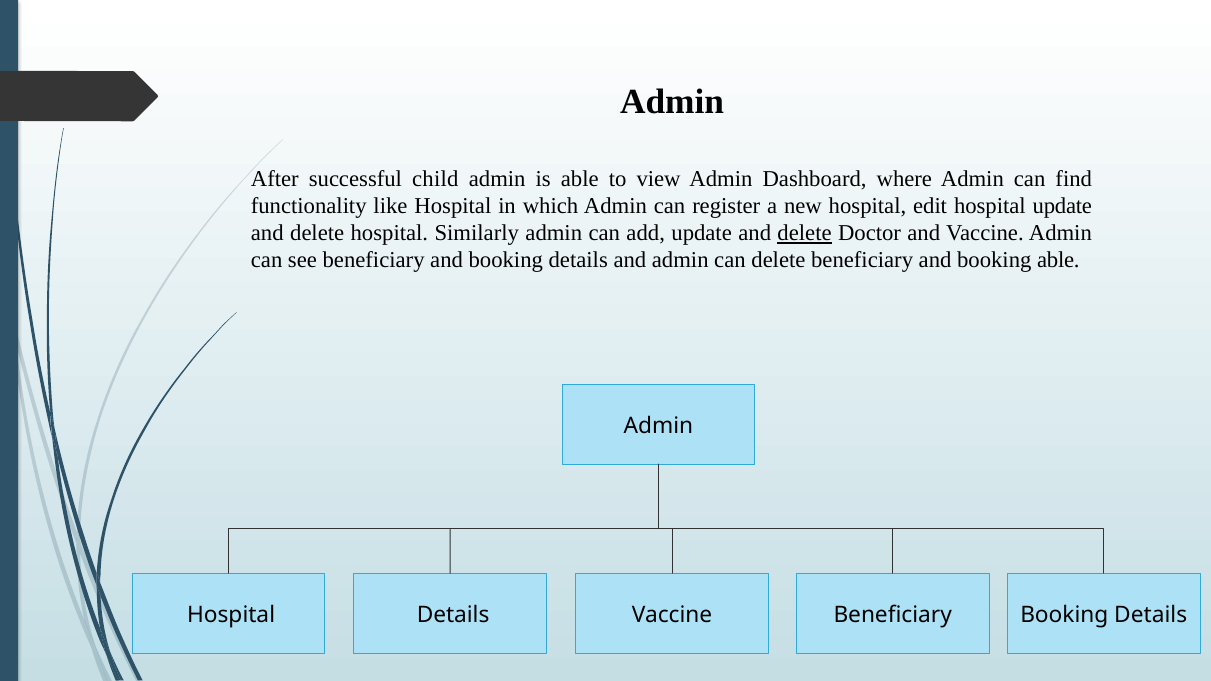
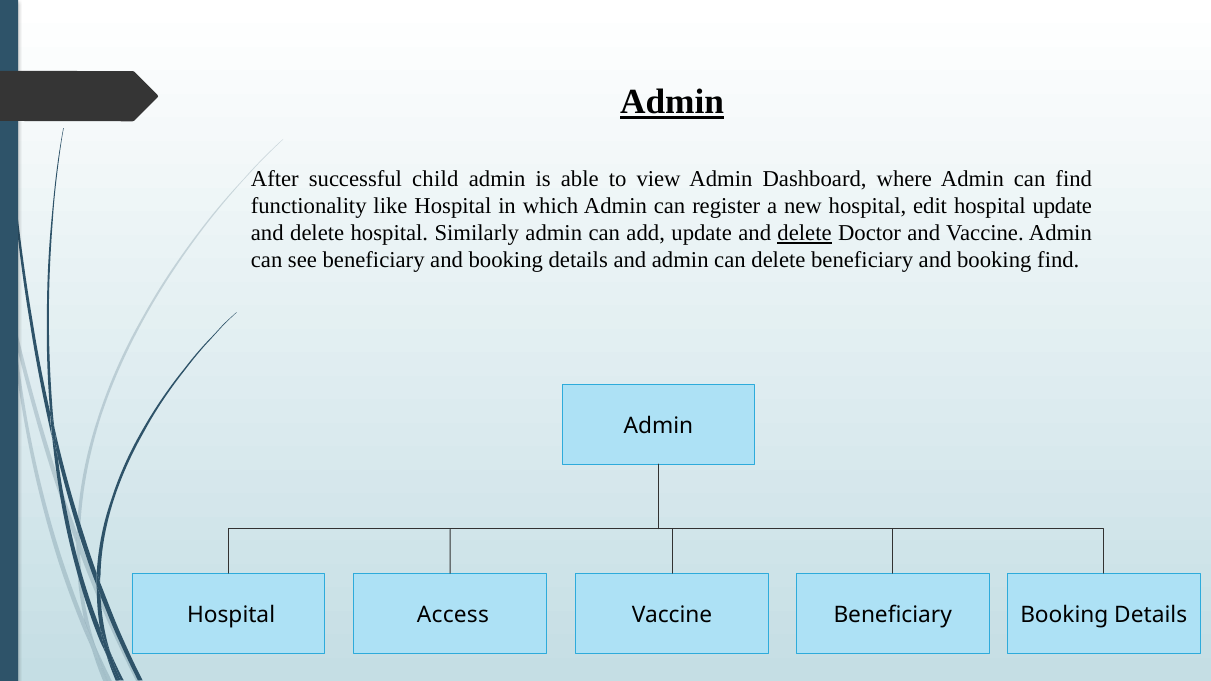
Admin underline: none -> present (672, 102)
booking able: able -> find (1058, 260)
Details: Details -> Access (453, 615)
